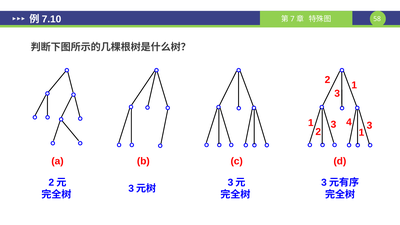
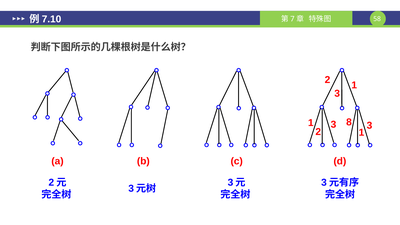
4: 4 -> 8 (349, 122)
